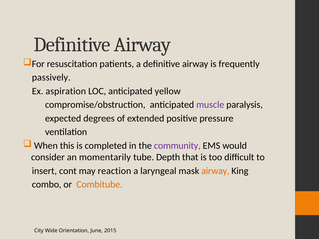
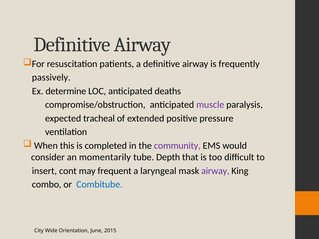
aspiration: aspiration -> determine (66, 91)
yellow: yellow -> deaths (168, 91)
degrees: degrees -> tracheal (99, 118)
reaction: reaction -> frequent (115, 171)
airway colour: orange -> purple (215, 171)
Combitube colour: orange -> blue (99, 185)
